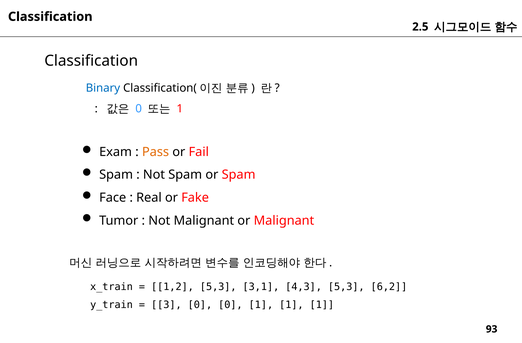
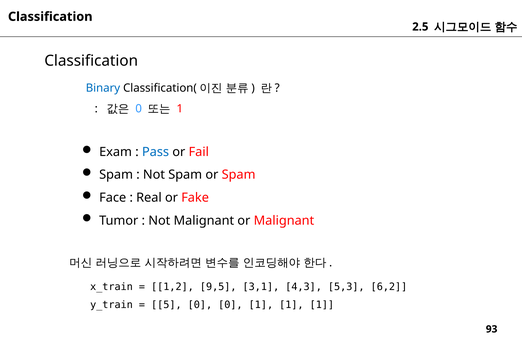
Pass colour: orange -> blue (156, 152)
1,2 5,3: 5,3 -> 9,5 (218, 287)
3: 3 -> 5 (166, 305)
